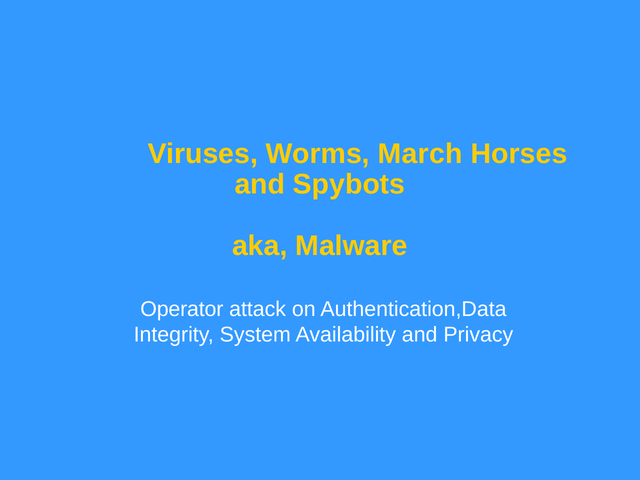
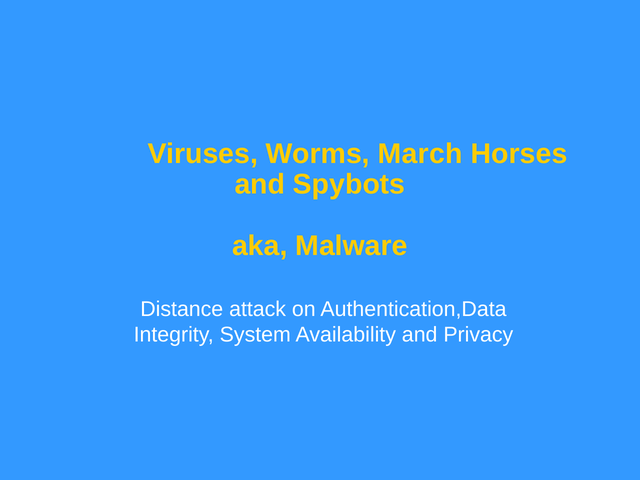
Operator: Operator -> Distance (182, 309)
